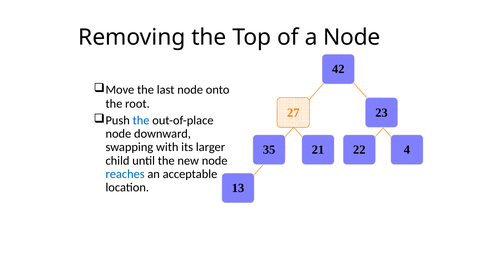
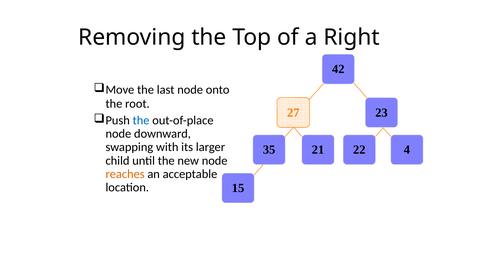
a Node: Node -> Right (352, 38)
reaches colour: blue -> orange (125, 174)
13: 13 -> 15 (238, 189)
